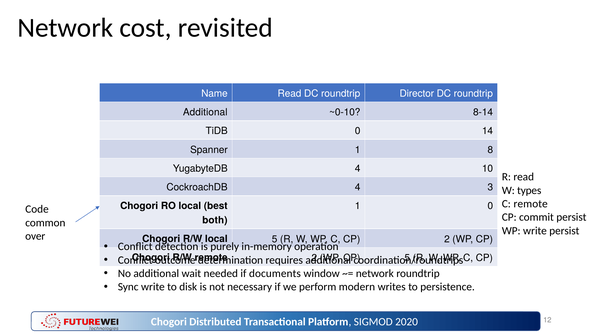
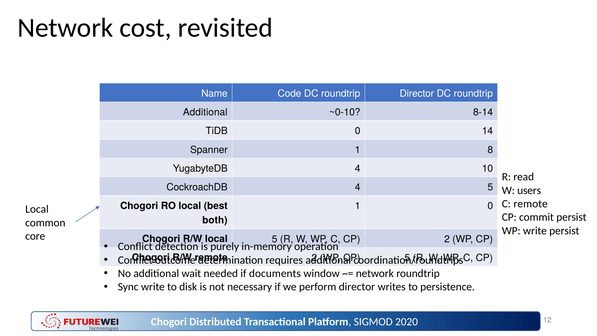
Name Read: Read -> Code (289, 93)
4 3: 3 -> 5 (490, 187)
types: types -> users (529, 190)
Code: Code -> Local (37, 209)
over: over -> core (35, 236)
perform modern: modern -> director (357, 287)
